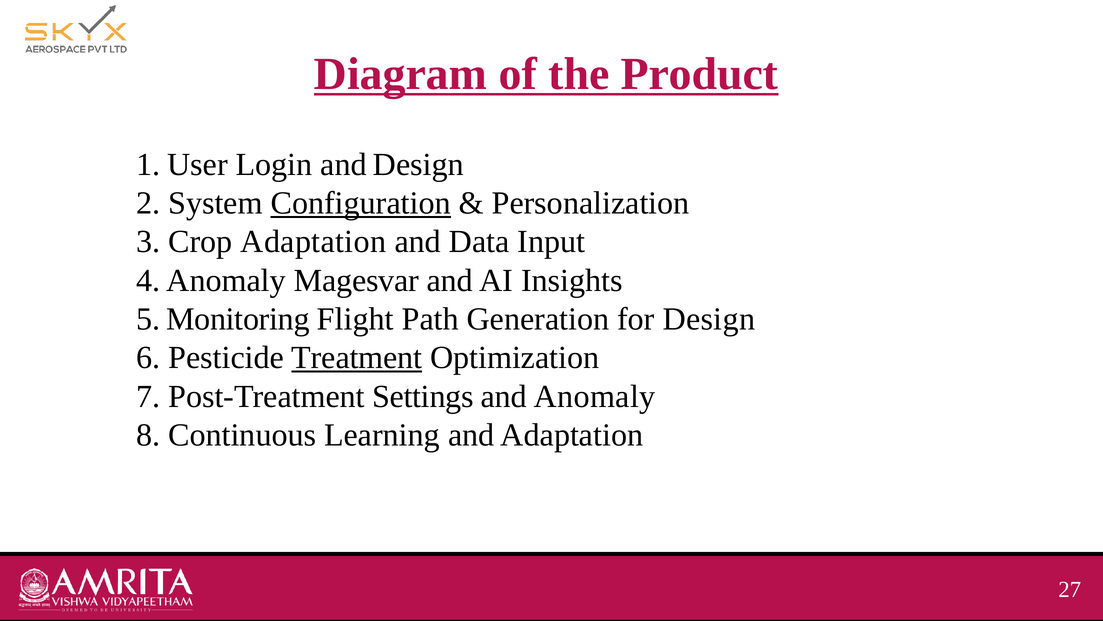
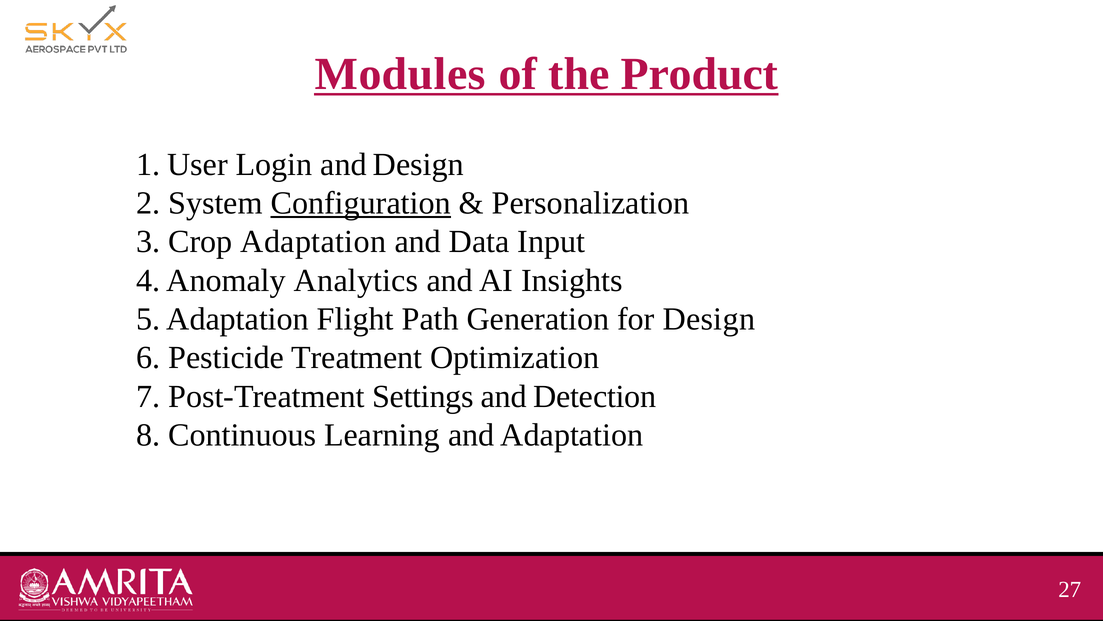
Diagram: Diagram -> Modules (400, 74)
Magesvar: Magesvar -> Analytics (356, 280)
5 Monitoring: Monitoring -> Adaptation (238, 319)
Treatment underline: present -> none (357, 357)
and Anomaly: Anomaly -> Detection (595, 396)
